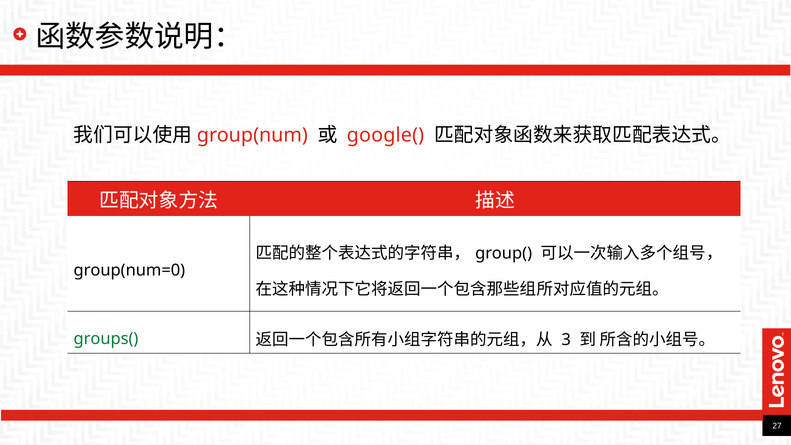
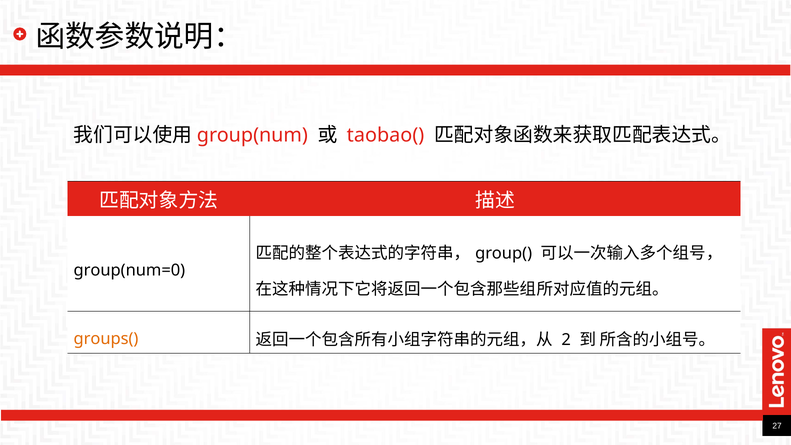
google(: google( -> taobao( (385, 135)
groups( colour: green -> orange (106, 339)
3: 3 -> 2 (566, 340)
